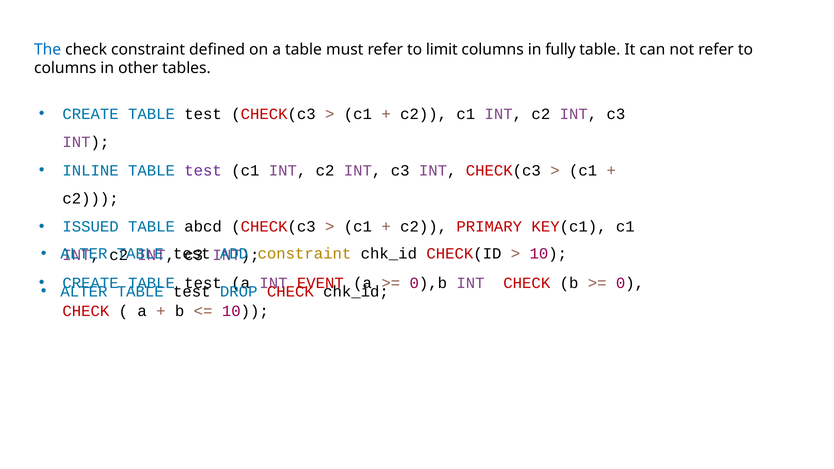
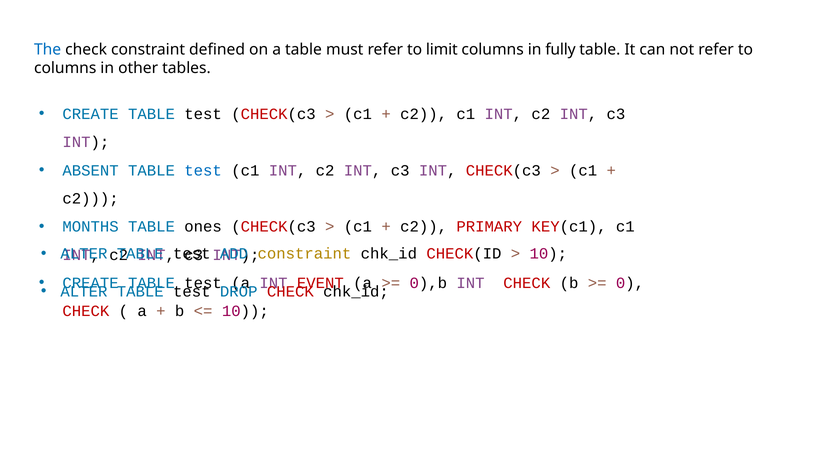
INLINE: INLINE -> ABSENT (91, 170)
test colour: purple -> blue (203, 170)
ISSUED: ISSUED -> MONTHS (91, 227)
abcd: abcd -> ones (203, 227)
